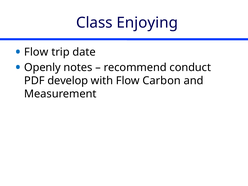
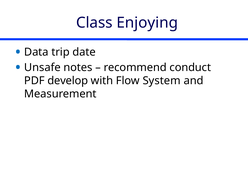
Flow: Flow -> Data (36, 52)
Openly: Openly -> Unsafe (42, 67)
Carbon: Carbon -> System (162, 81)
